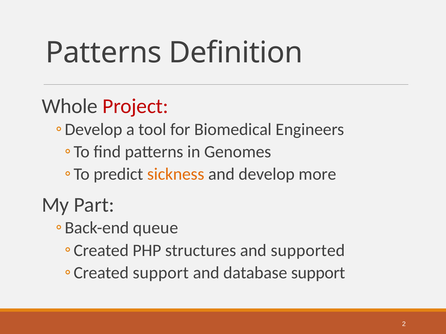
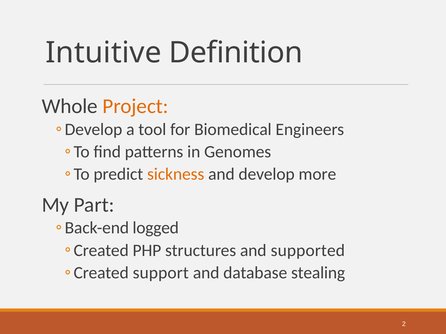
Patterns: Patterns -> Intuitive (103, 53)
Project colour: red -> orange (136, 106)
queue: queue -> logged (156, 228)
database support: support -> stealing (318, 273)
